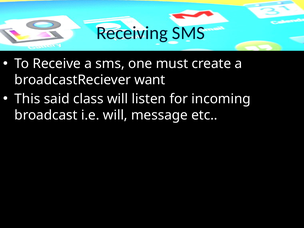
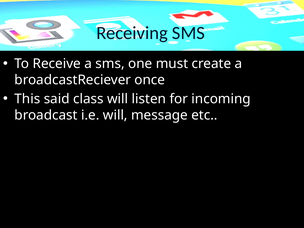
want: want -> once (150, 80)
